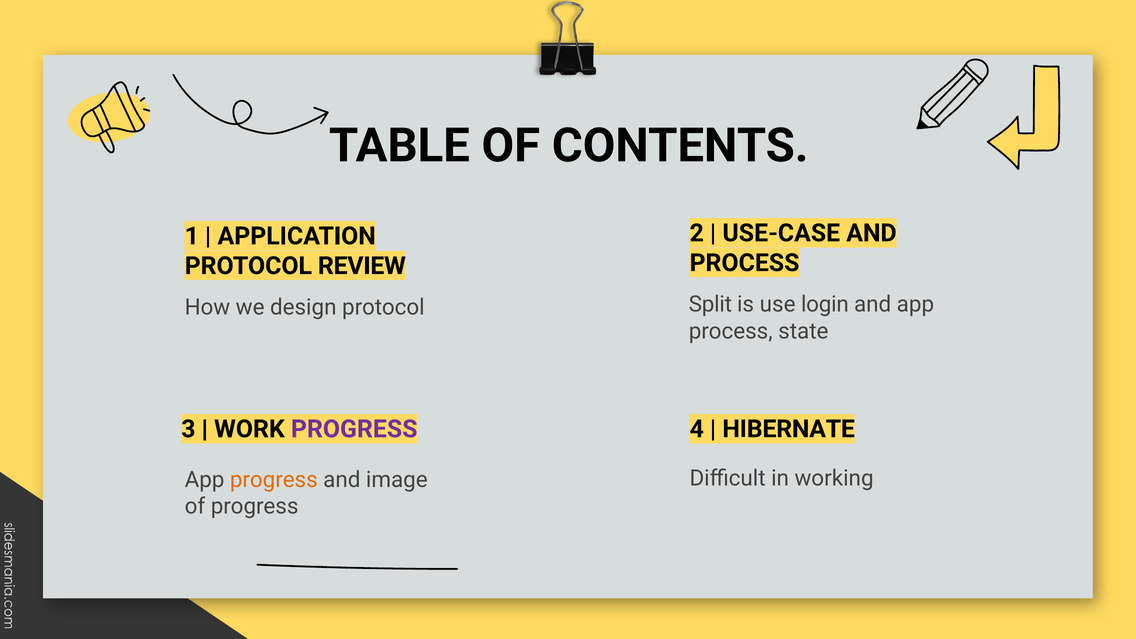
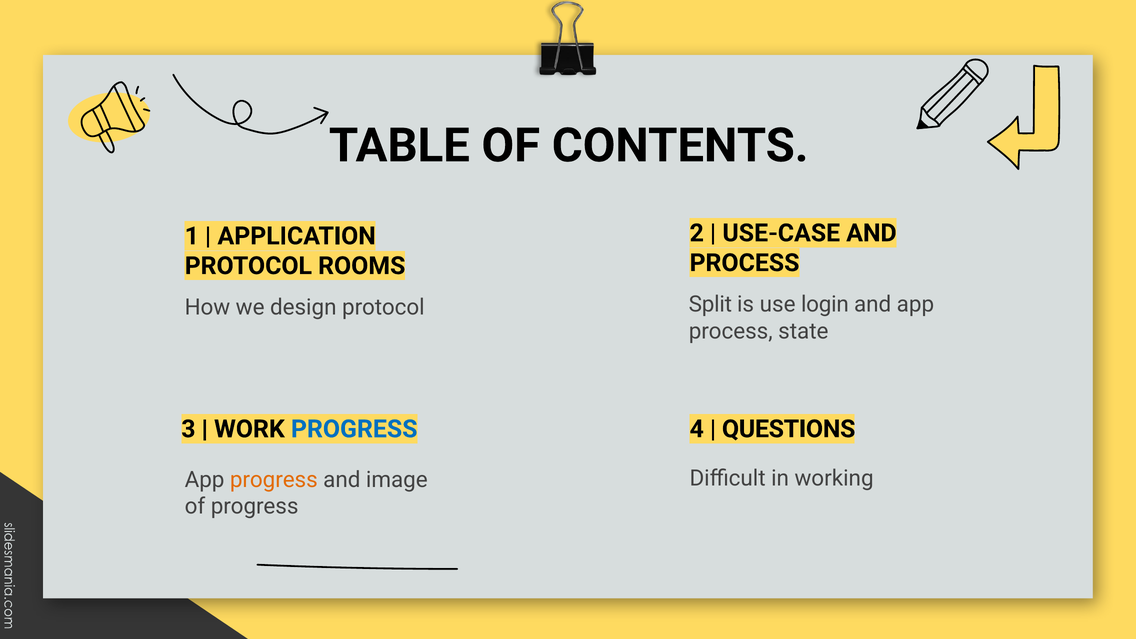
REVIEW: REVIEW -> ROOMS (362, 266)
PROGRESS colour: purple -> blue (354, 429)
HIBERNATE: HIBERNATE -> QUESTIONS (789, 429)
